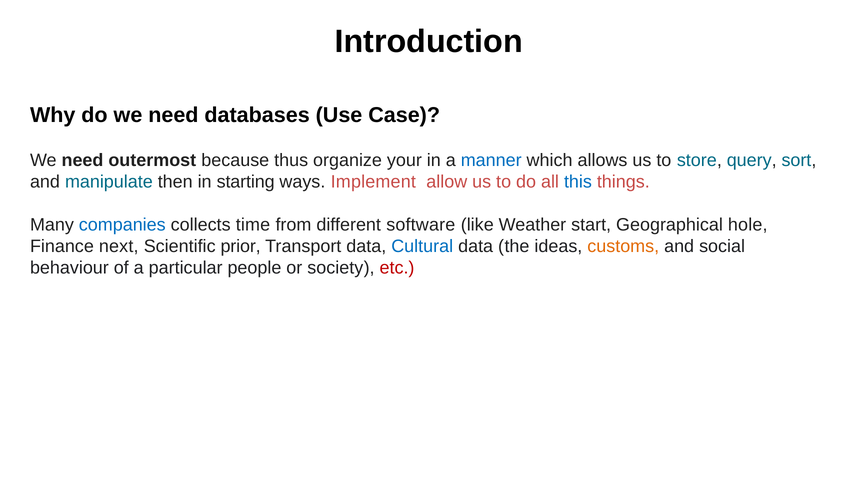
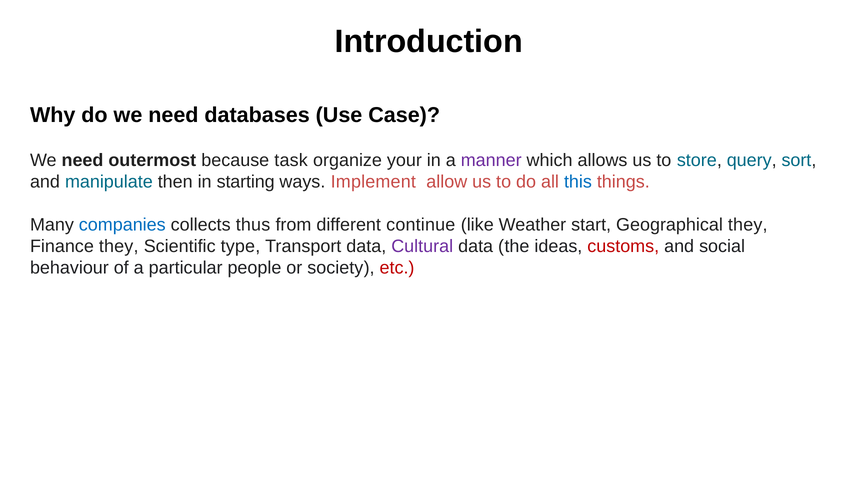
thus: thus -> task (291, 160)
manner colour: blue -> purple (491, 160)
time: time -> thus (253, 225)
software: software -> continue (421, 225)
Geographical hole: hole -> they (748, 225)
Finance next: next -> they (119, 246)
prior: prior -> type (240, 246)
Cultural colour: blue -> purple (422, 246)
customs colour: orange -> red (623, 246)
